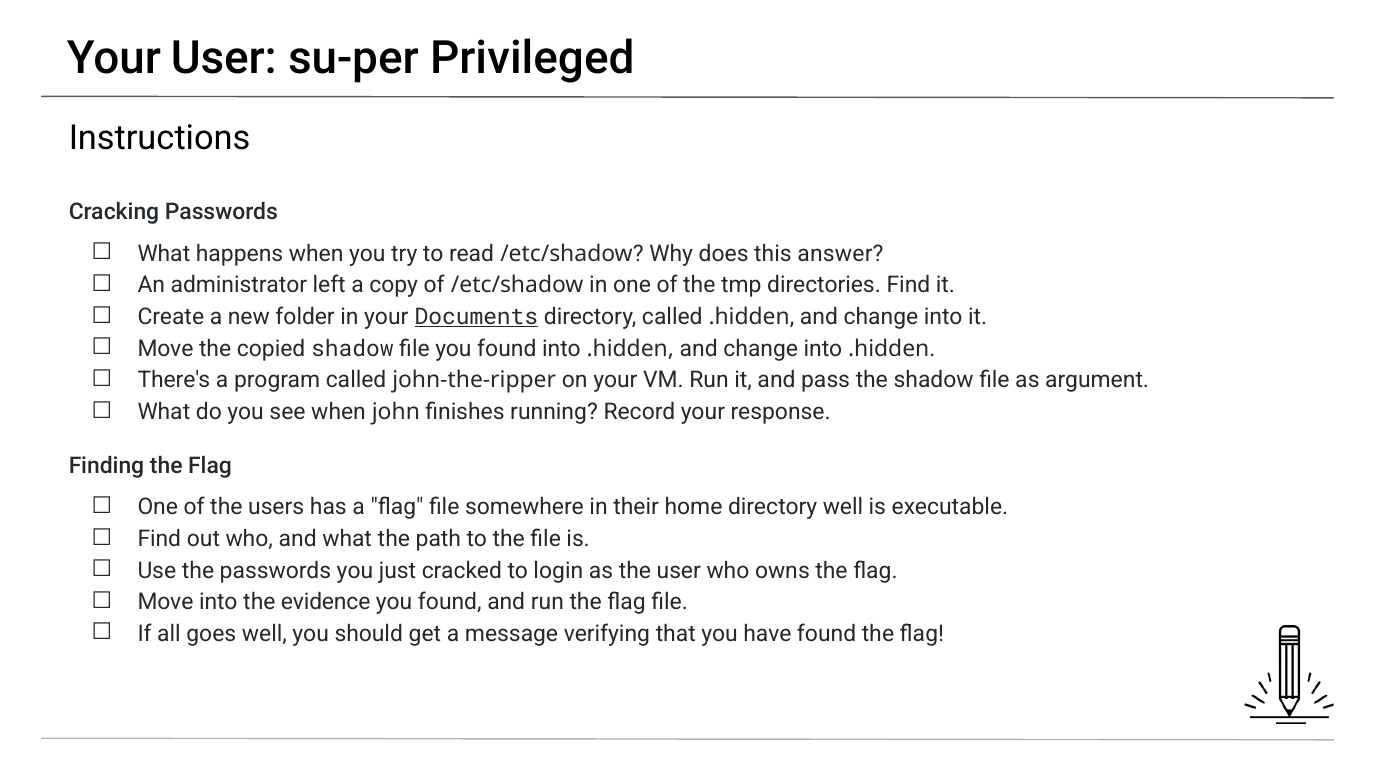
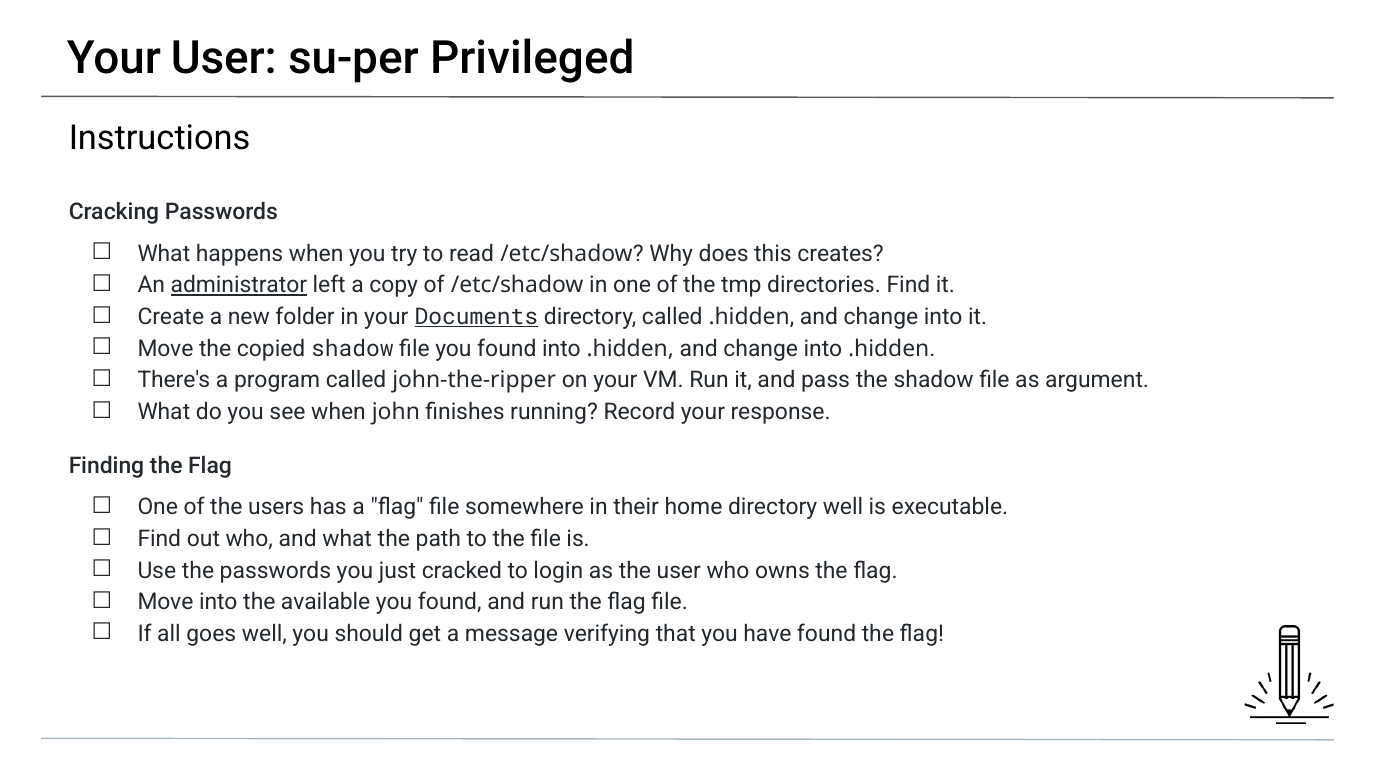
answer: answer -> creates (841, 253)
administrator underline: none -> present (239, 285)
evidence: evidence -> available (326, 602)
